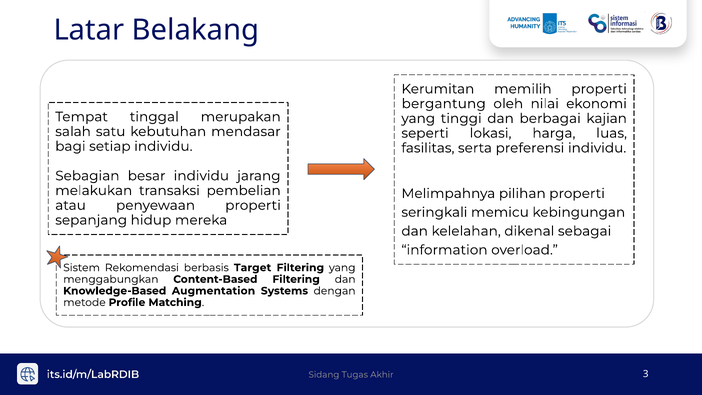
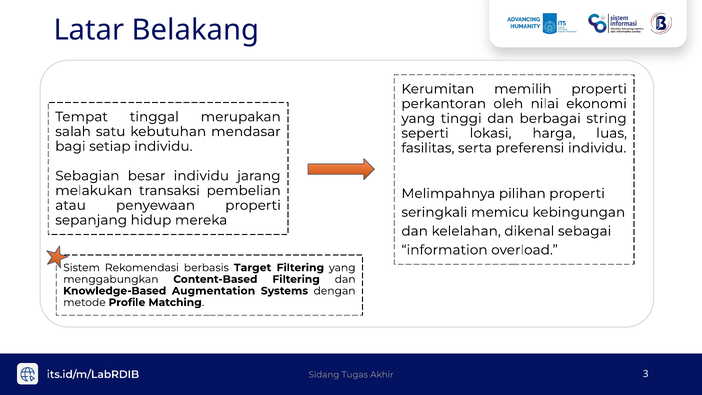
bergantung: bergantung -> perkantoran (444, 104)
kajian: kajian -> string (607, 118)
